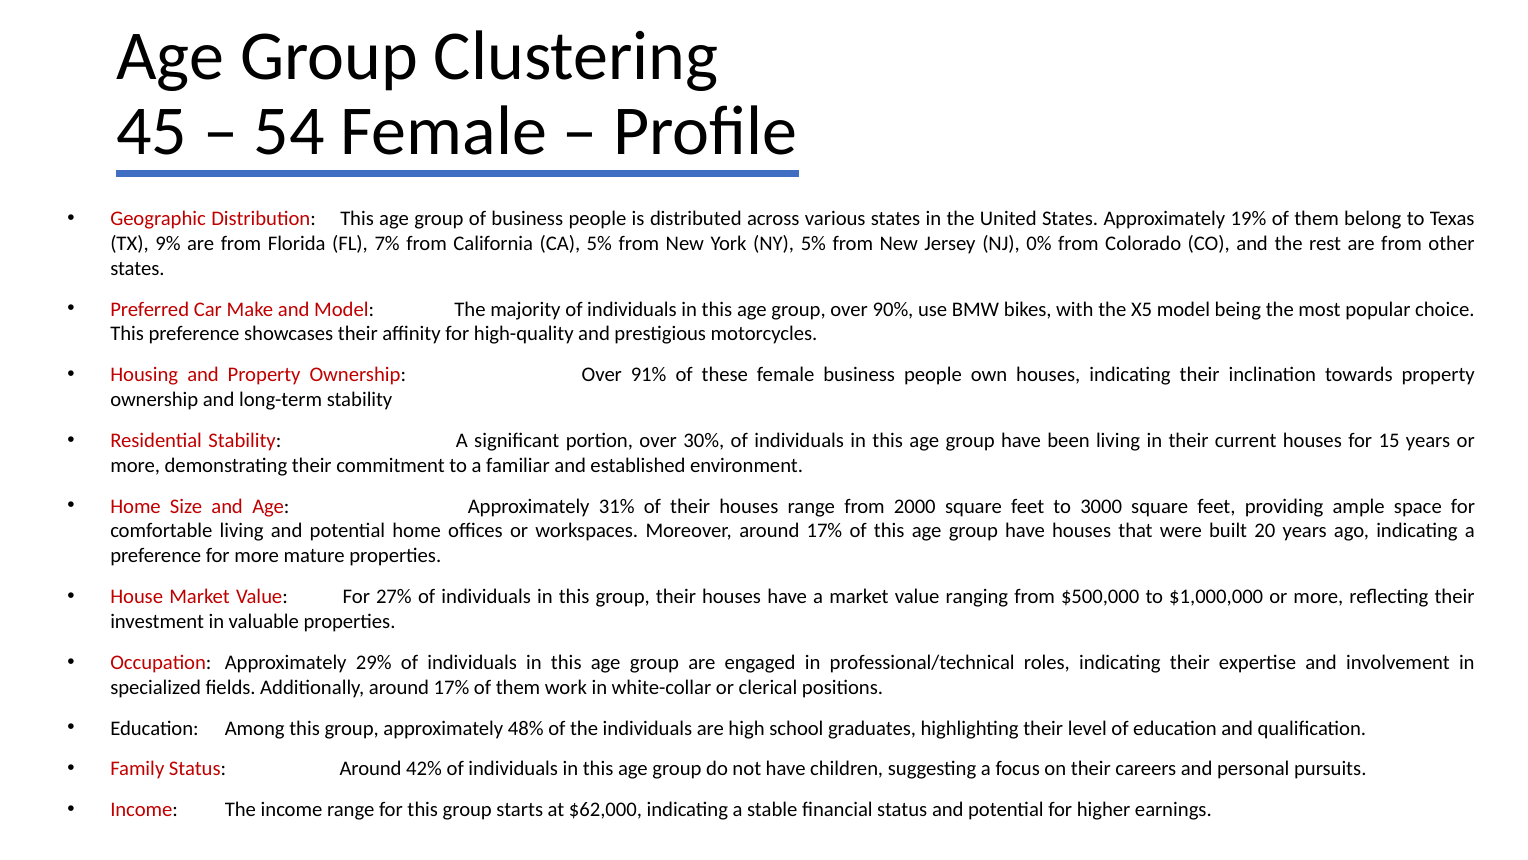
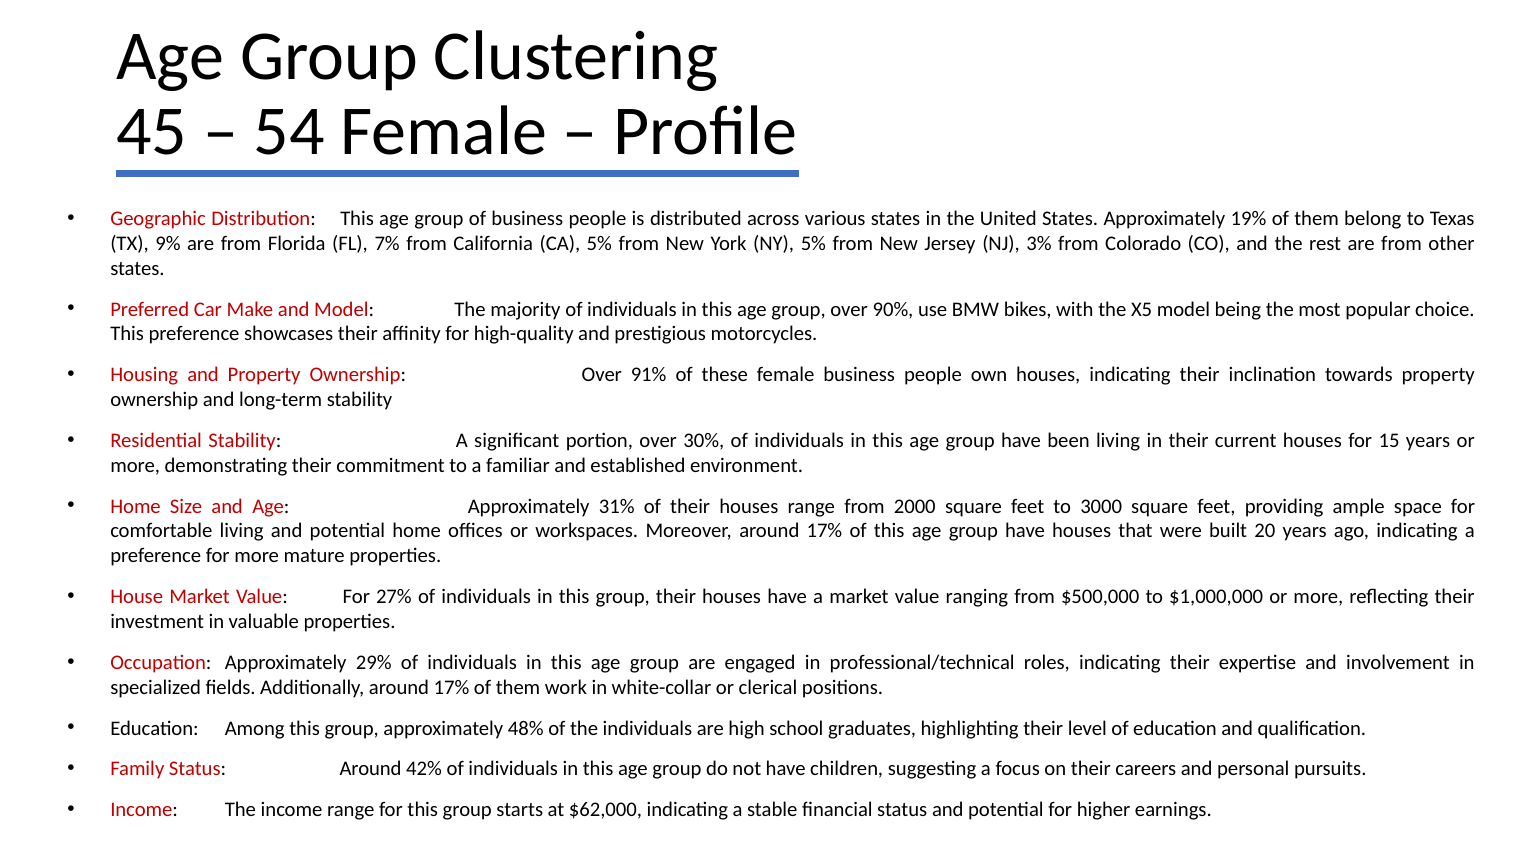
0%: 0% -> 3% (1039, 243)
